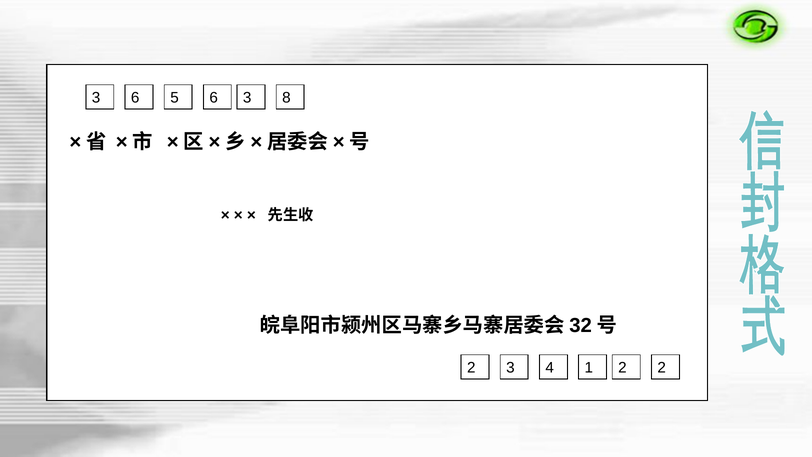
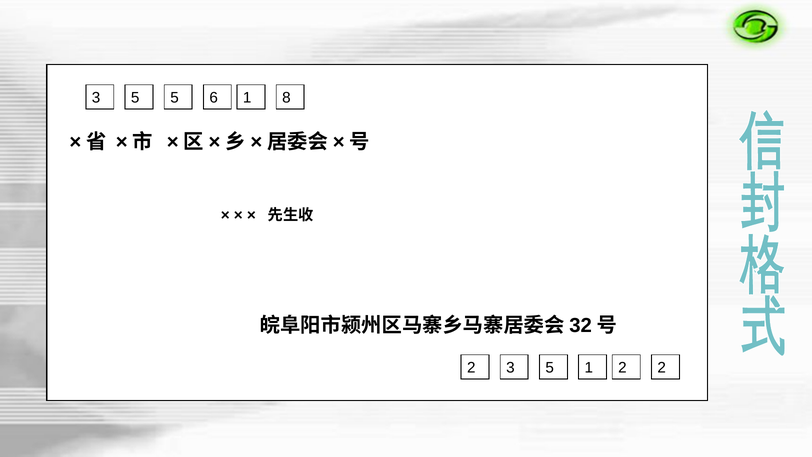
6: 6 -> 5 (135, 98)
6 3: 3 -> 1 (247, 98)
2 3 4: 4 -> 5 (550, 368)
